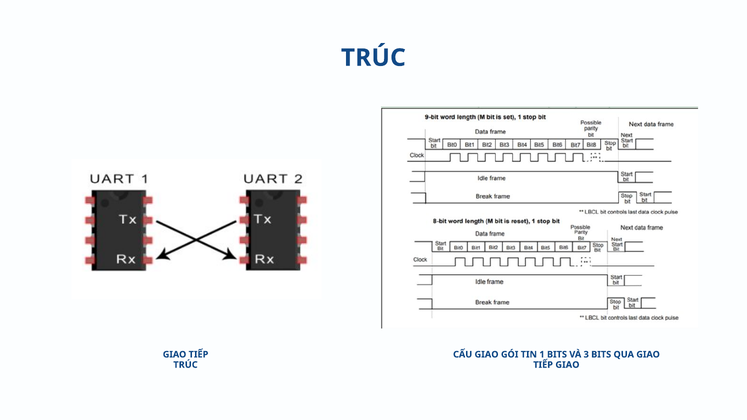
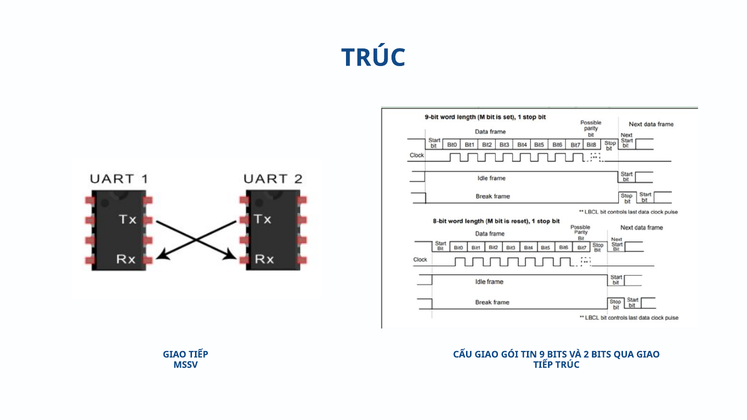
1: 1 -> 9 (542, 355)
3: 3 -> 2 (586, 355)
TRÚC: TRÚC -> MSSV (186, 365)
TIẾP GIAO: GIAO -> TRÚC (567, 365)
